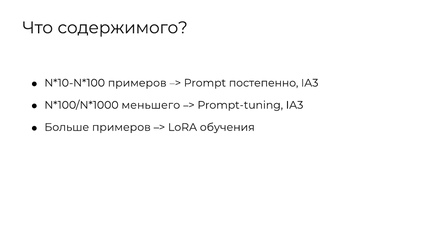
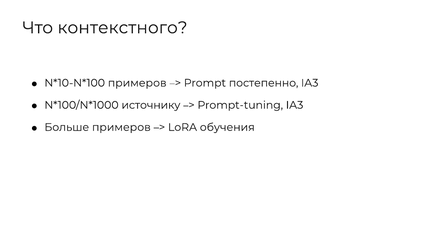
содержимого: содержимого -> контекстного (123, 28)
меньшего: меньшего -> источнику (151, 105)
